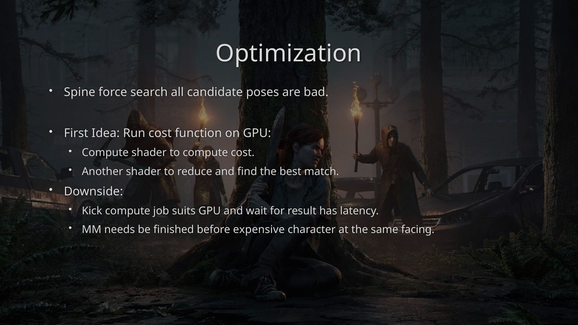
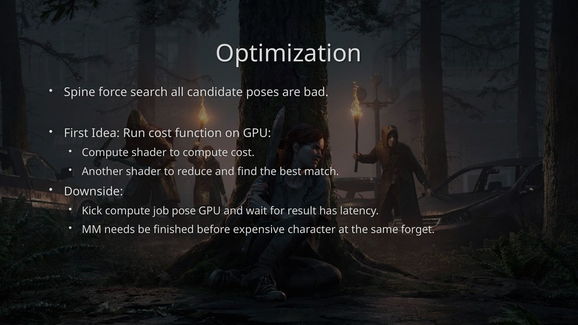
suits: suits -> pose (184, 211)
facing: facing -> forget (418, 230)
